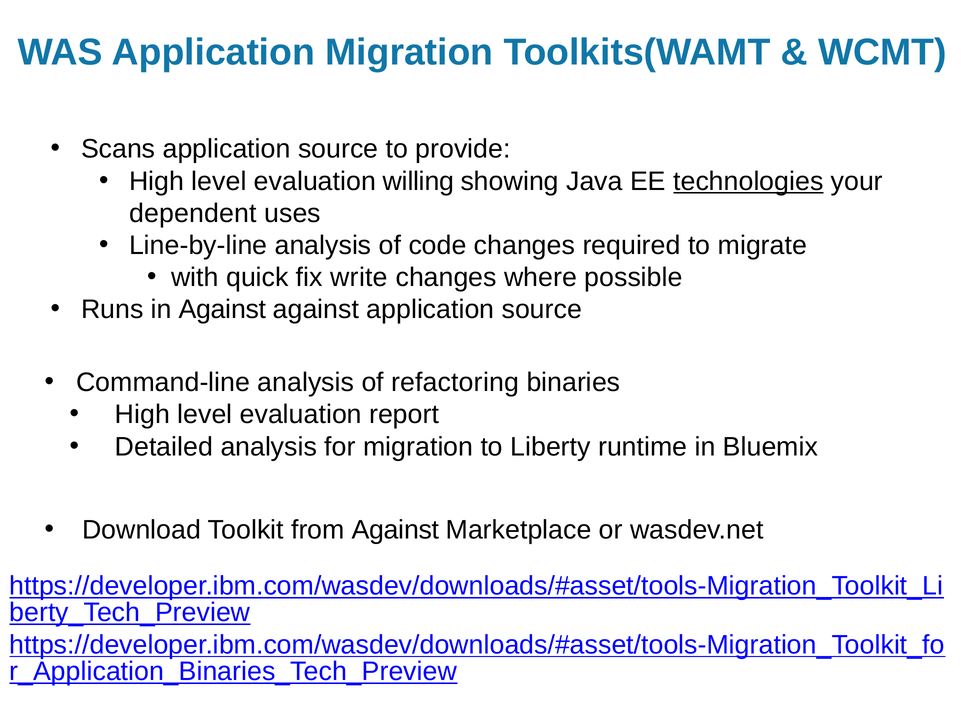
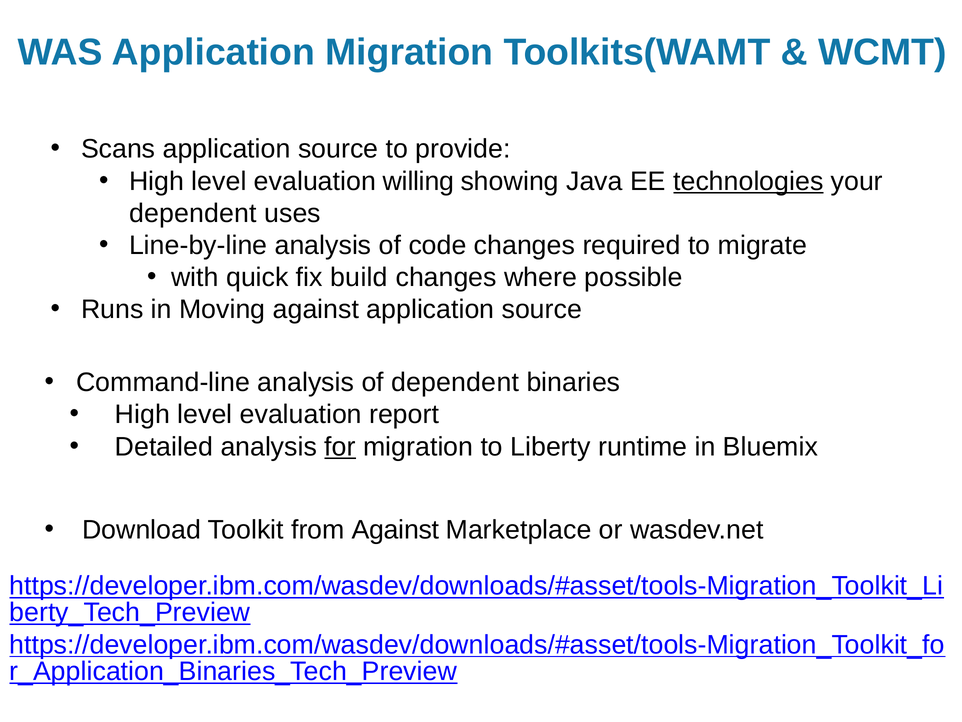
write: write -> build (359, 277)
in Against: Against -> Moving (222, 309)
of refactoring: refactoring -> dependent (455, 382)
for underline: none -> present (340, 446)
